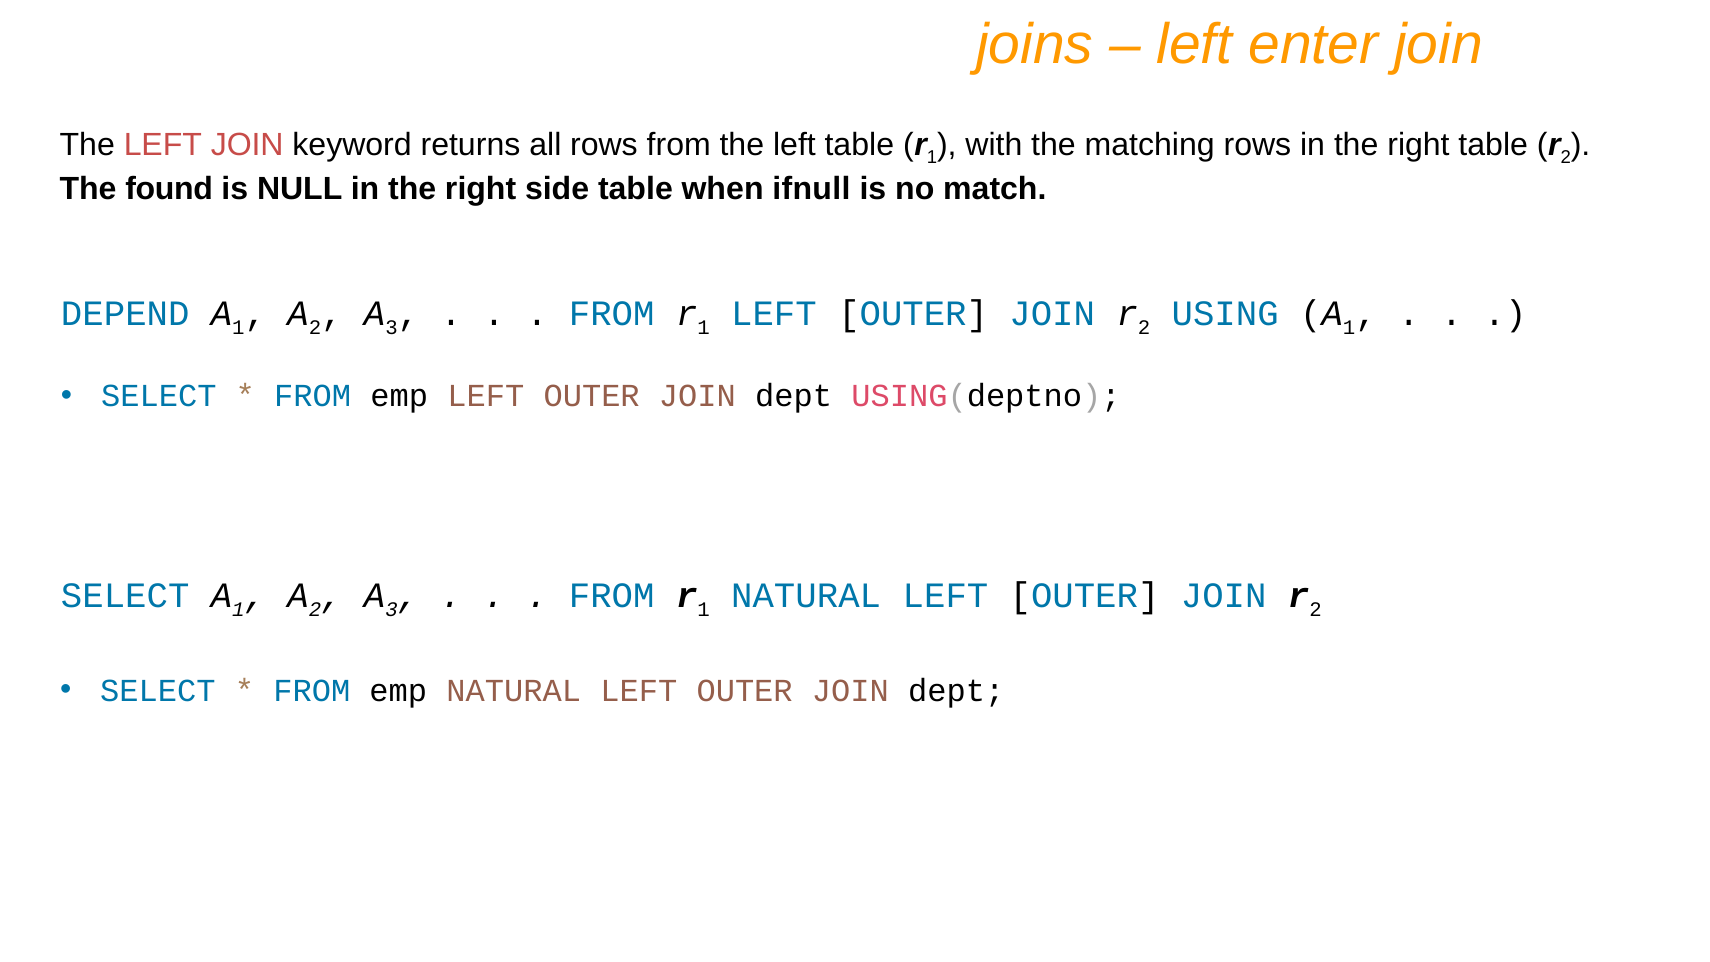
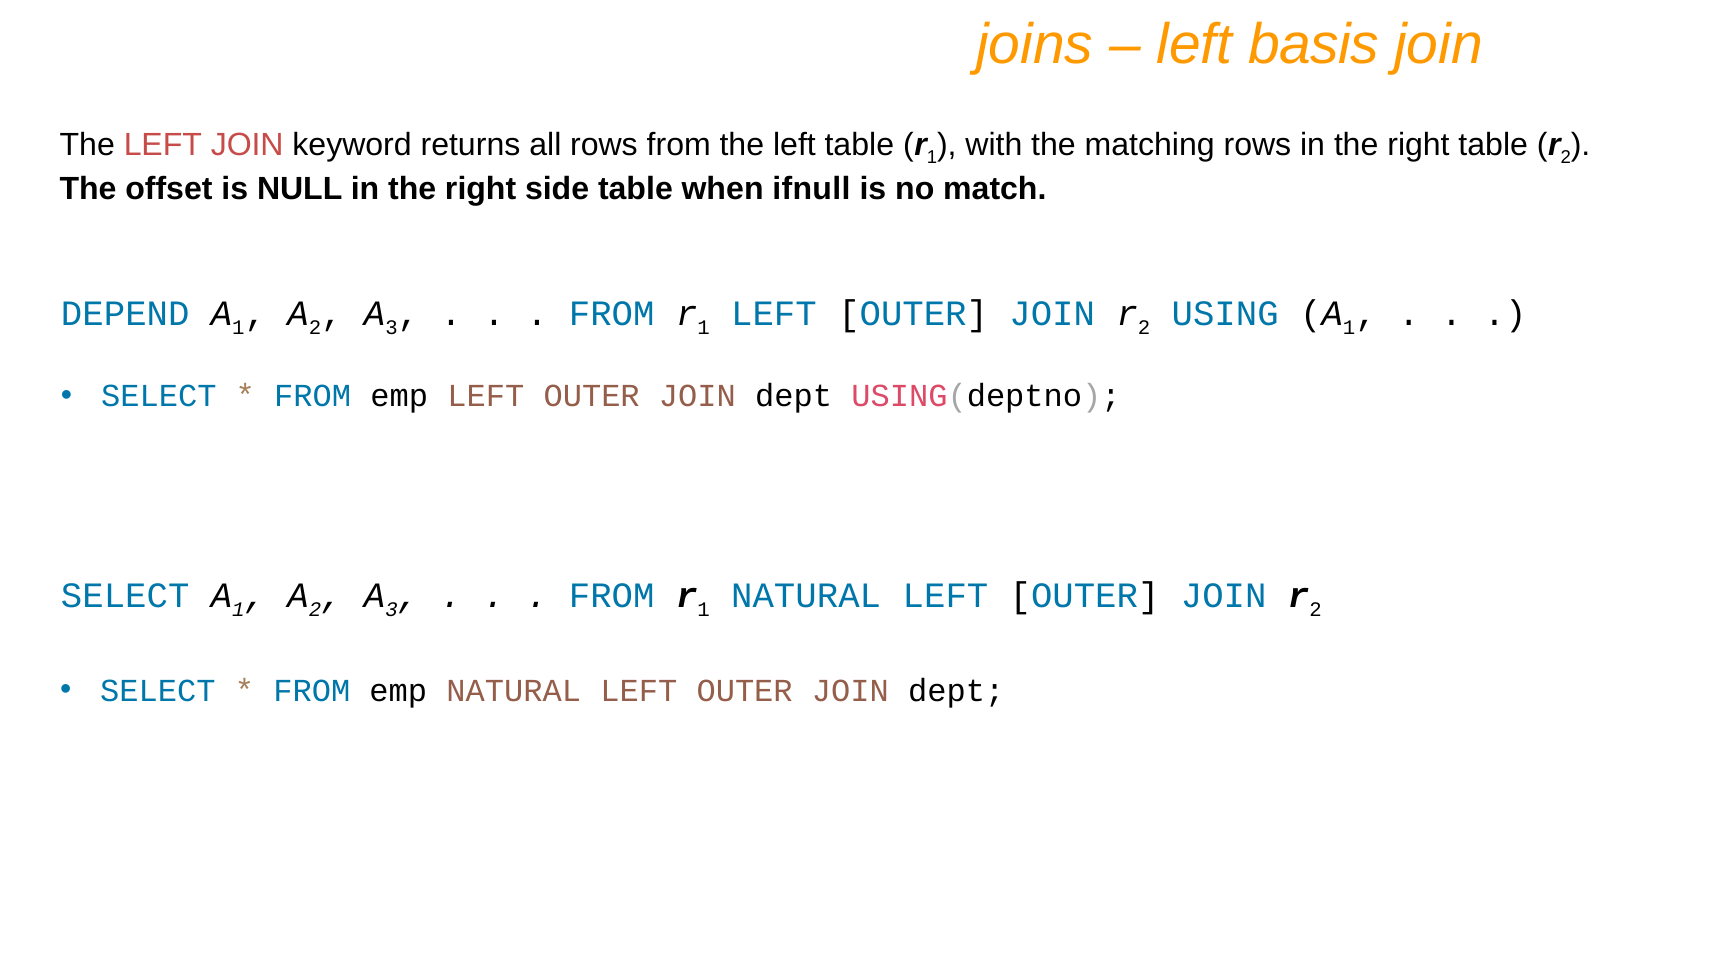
enter: enter -> basis (1314, 45)
found: found -> offset (169, 189)
